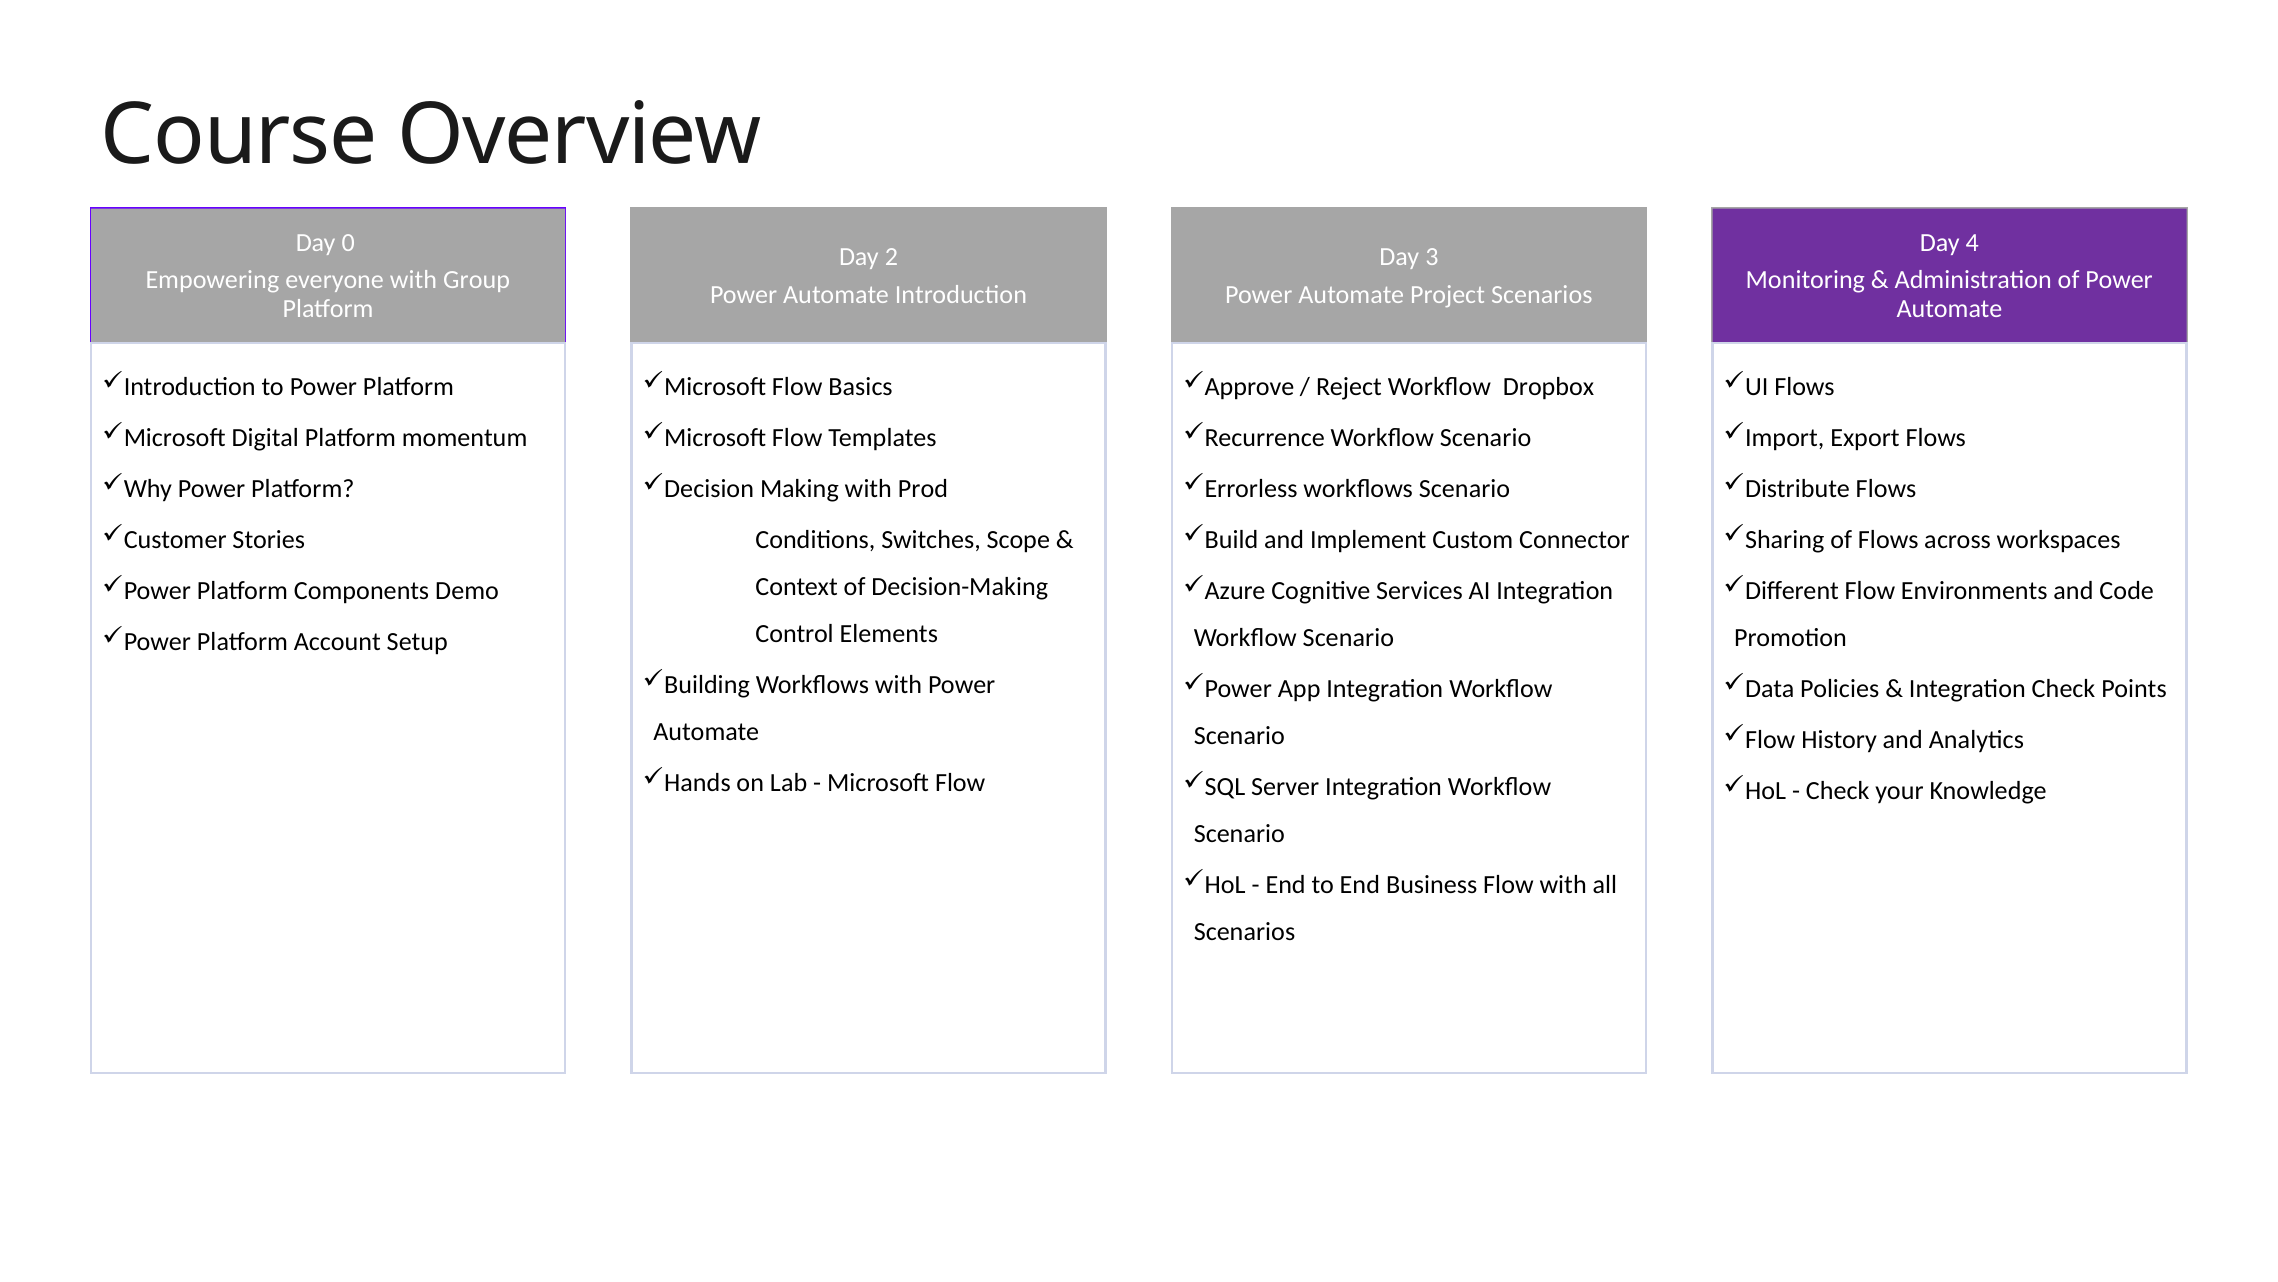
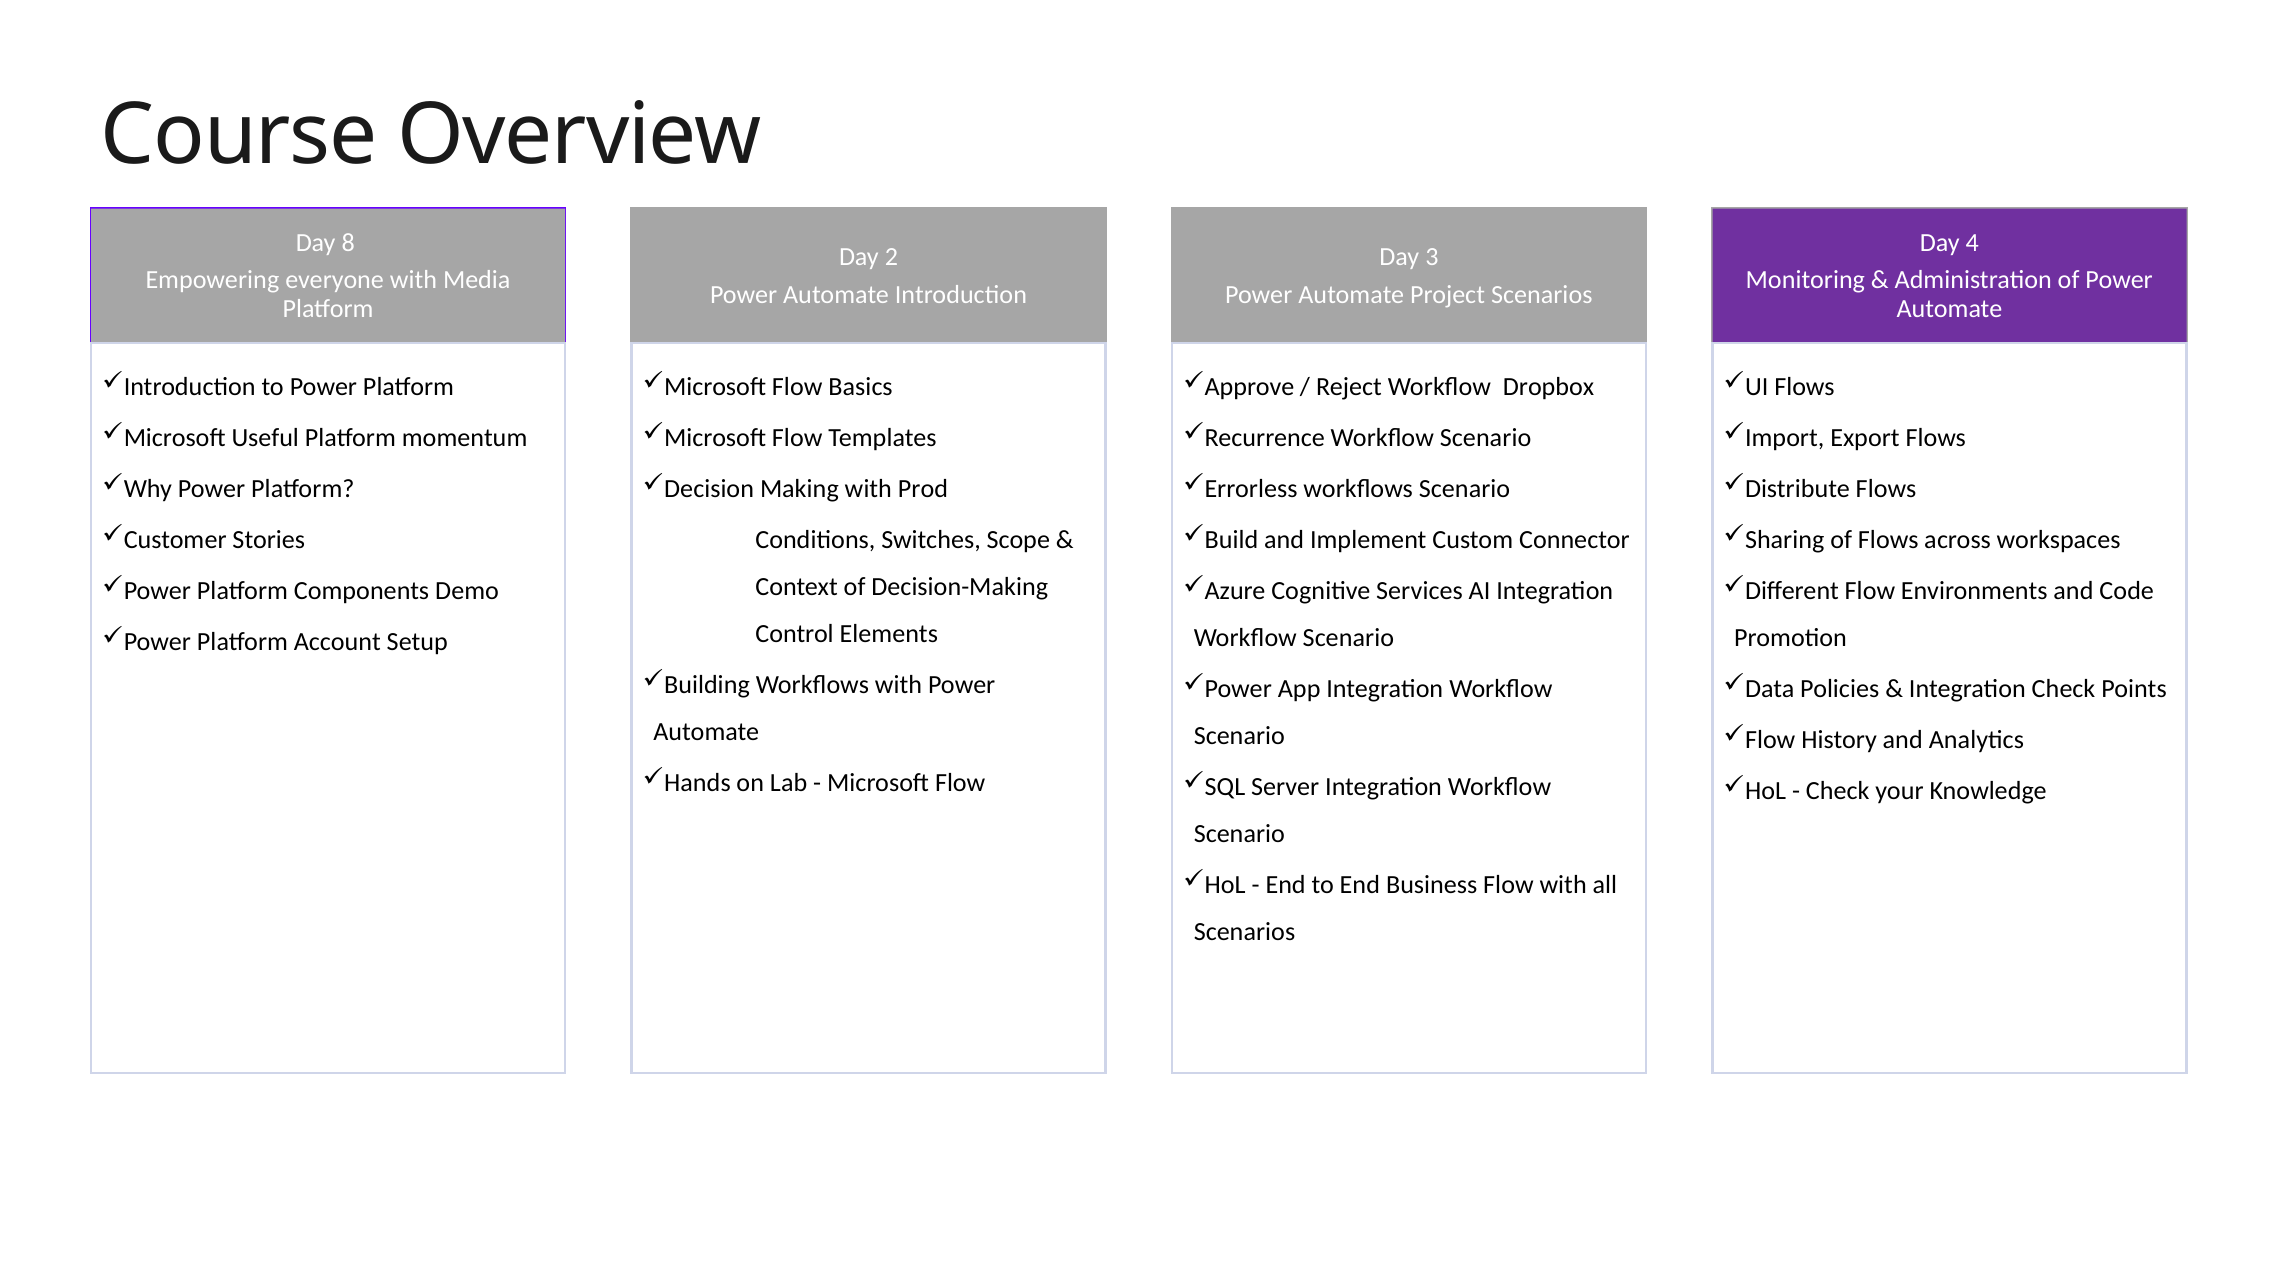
0: 0 -> 8 (348, 243)
Group: Group -> Media (477, 280)
Digital: Digital -> Useful (265, 438)
